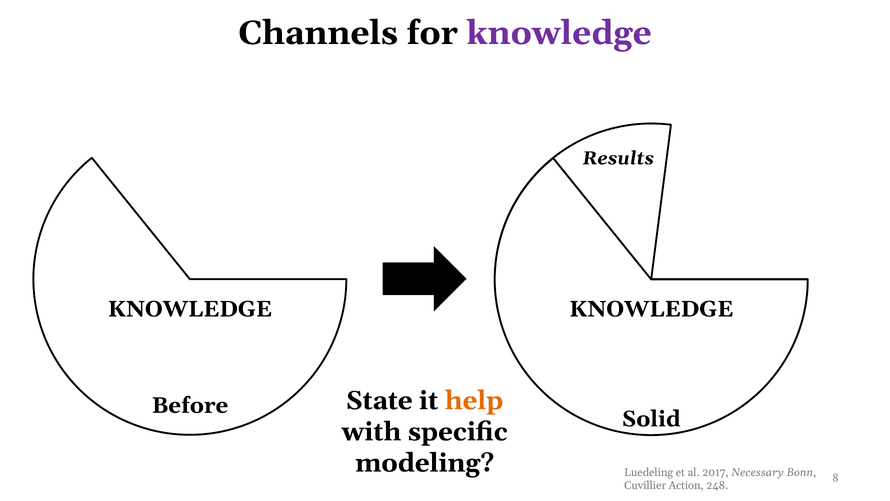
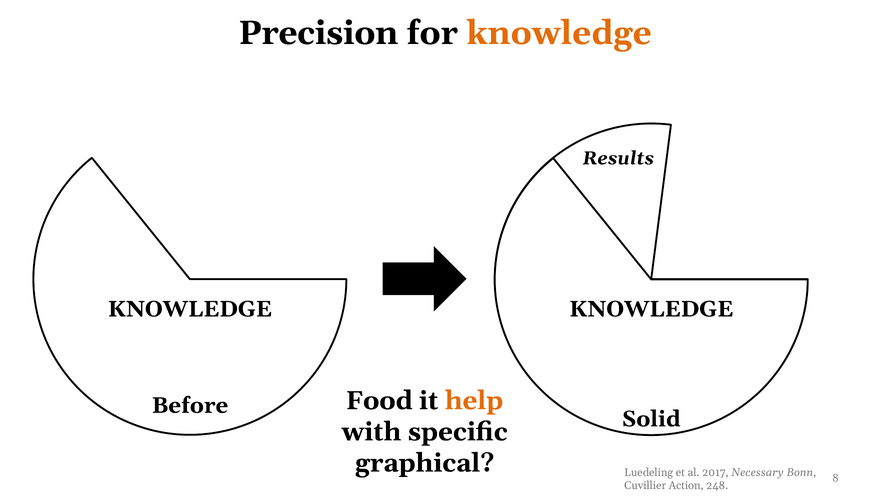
Channels: Channels -> Precision (318, 33)
knowledge colour: purple -> orange (559, 33)
State: State -> Food (379, 400)
modeling: modeling -> graphical (425, 463)
